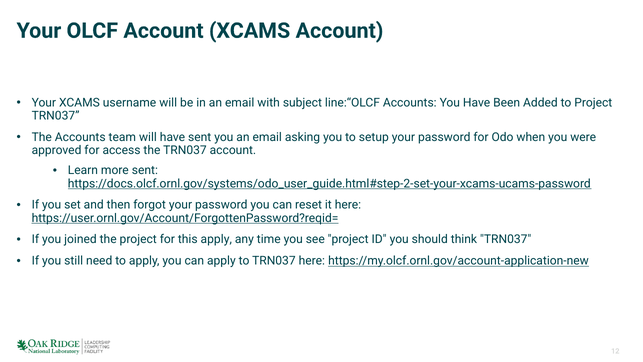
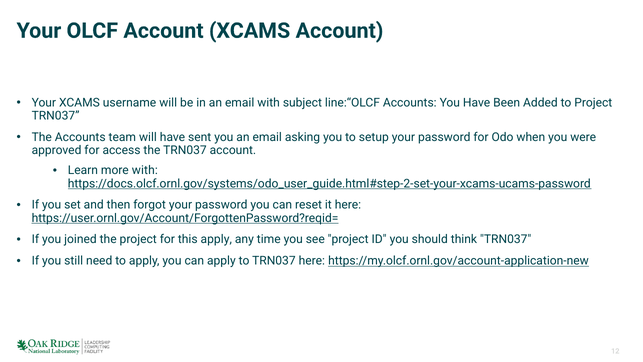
more sent: sent -> with (145, 170)
